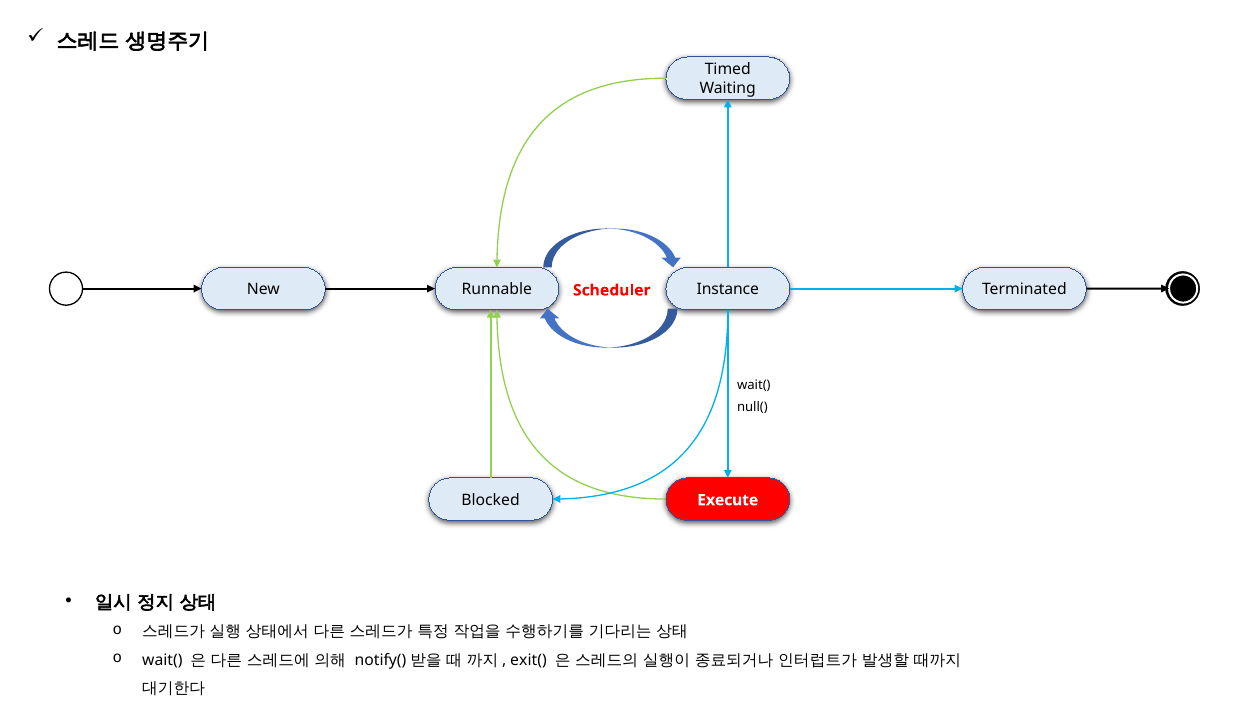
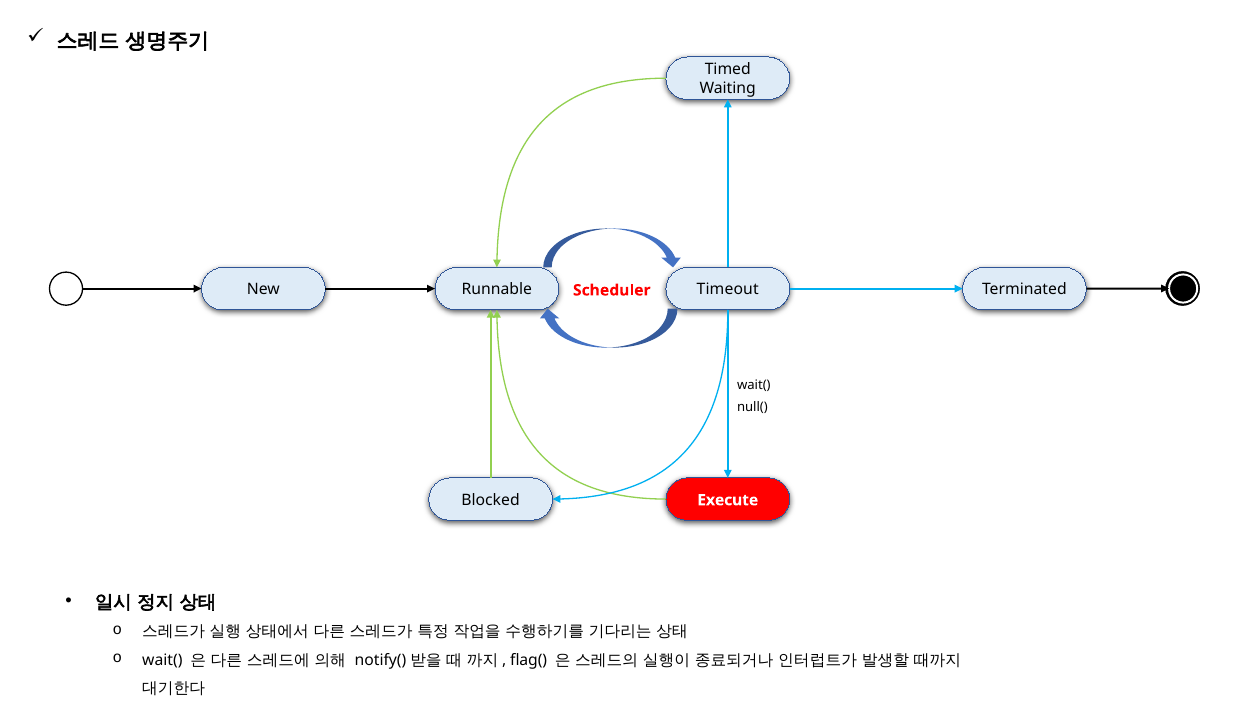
Instance: Instance -> Timeout (728, 290)
exit(: exit( -> flag( (529, 660)
